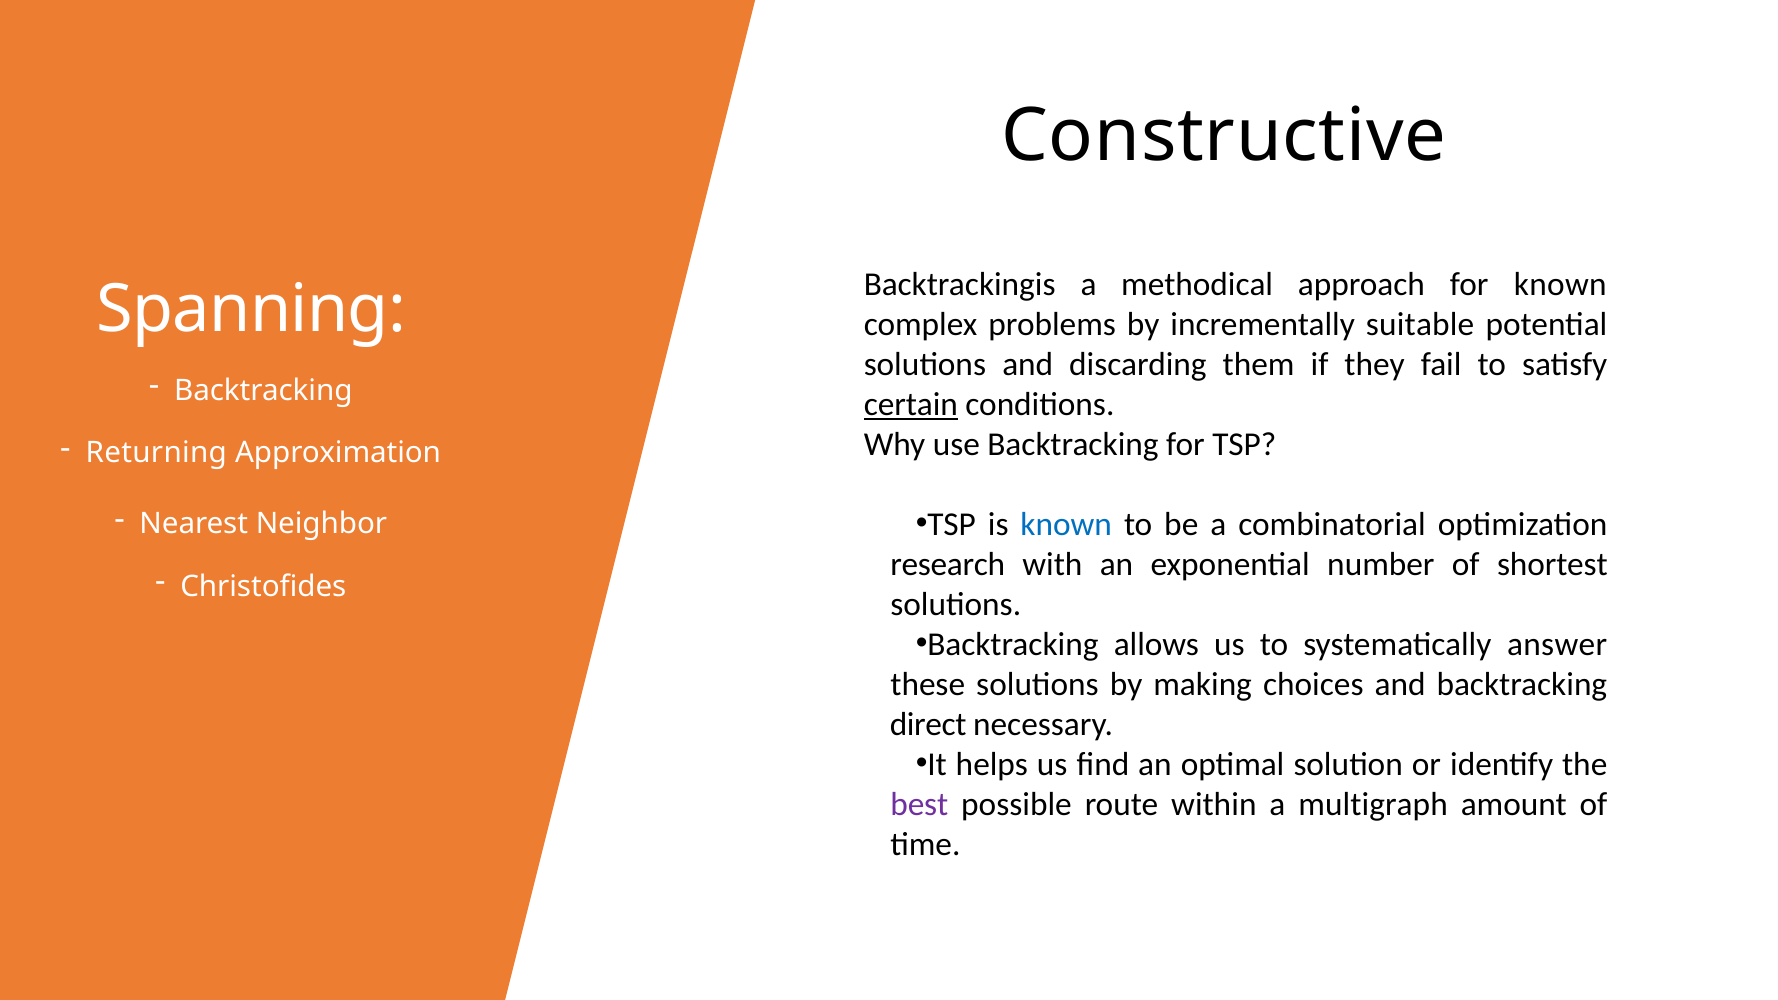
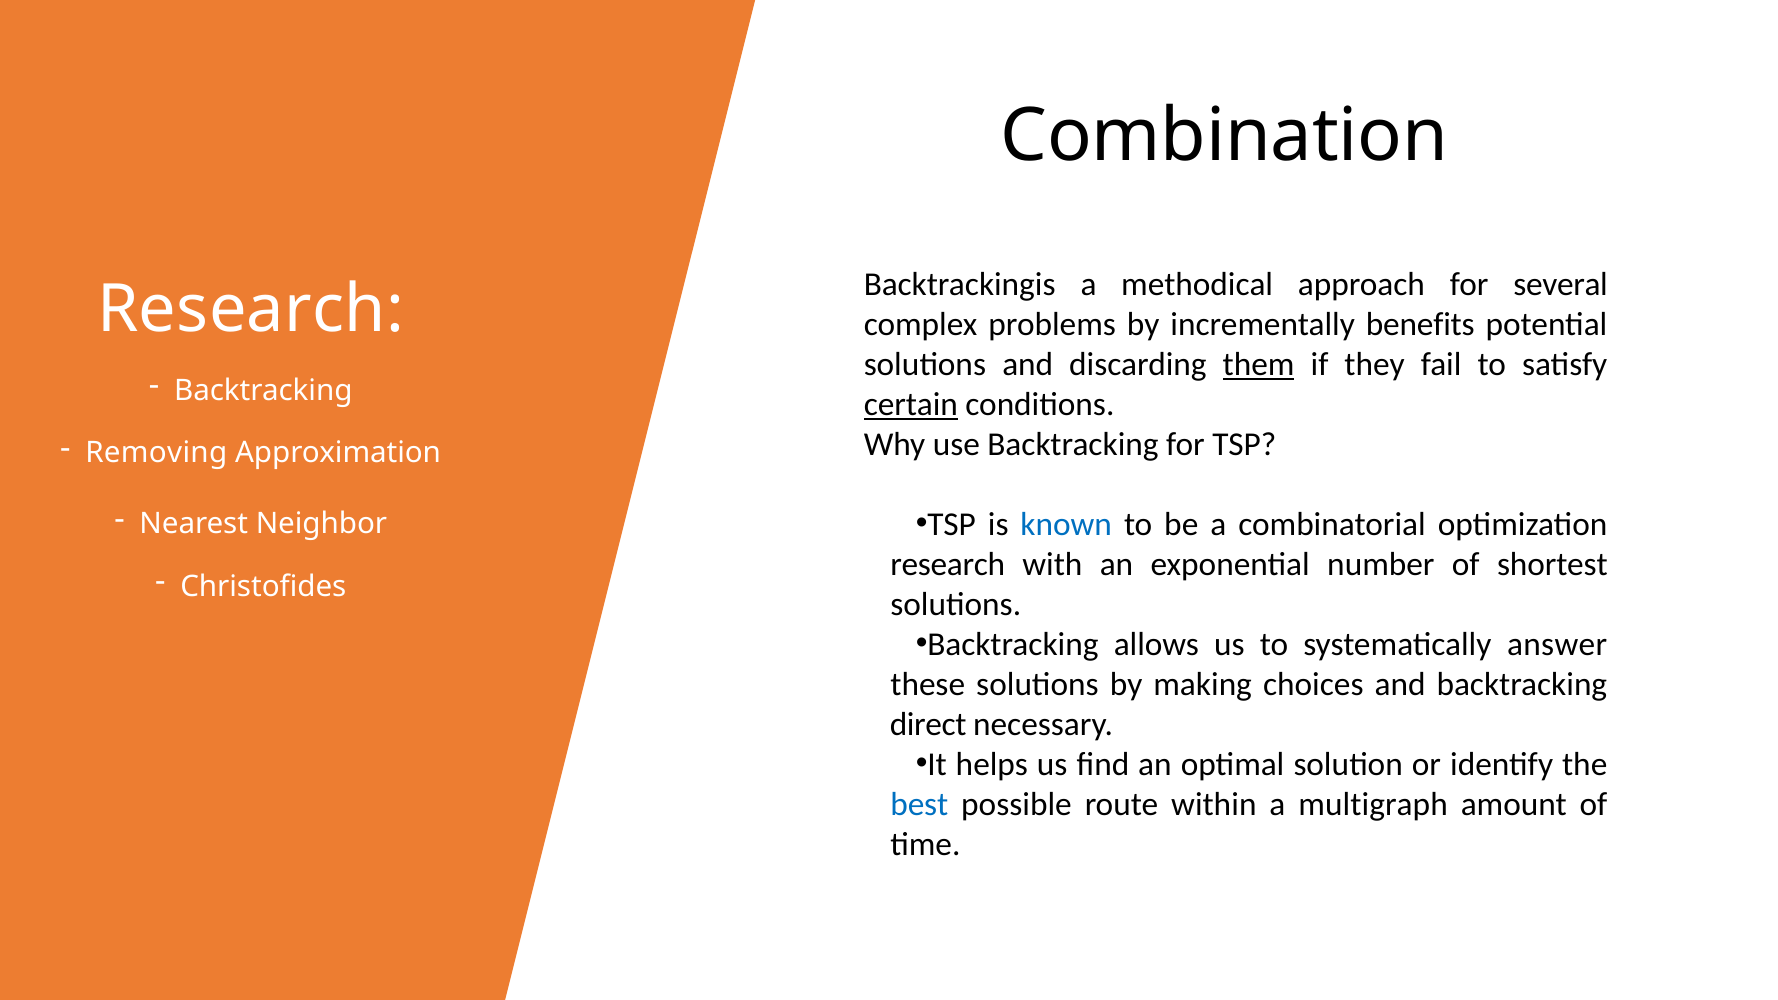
Constructive: Constructive -> Combination (1224, 136)
for known: known -> several (1561, 284)
Spanning: Spanning -> Research (251, 309)
suitable: suitable -> benefits (1420, 324)
them underline: none -> present (1259, 364)
Returning: Returning -> Removing (156, 453)
best colour: purple -> blue (919, 804)
